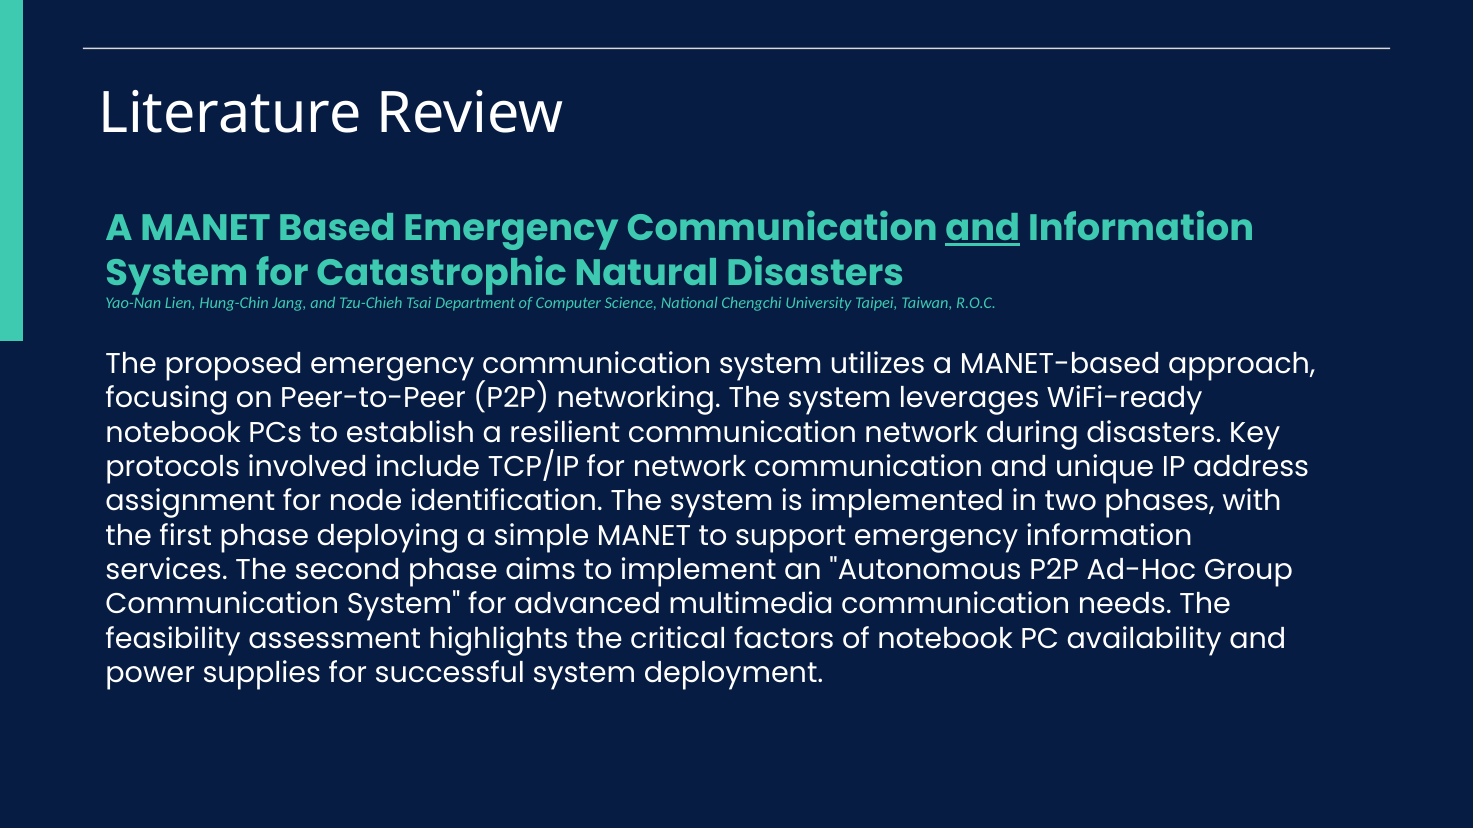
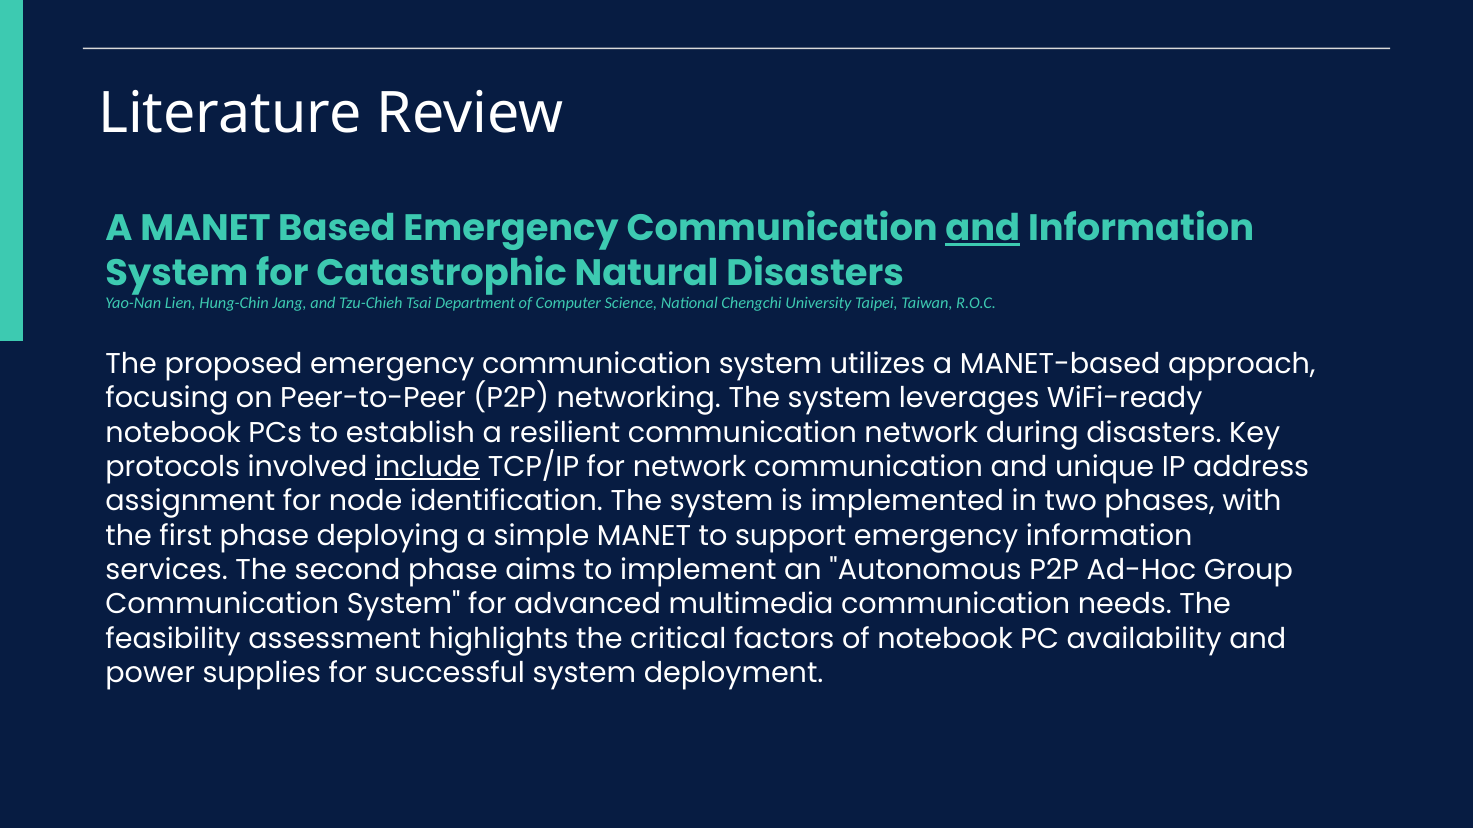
include underline: none -> present (428, 467)
